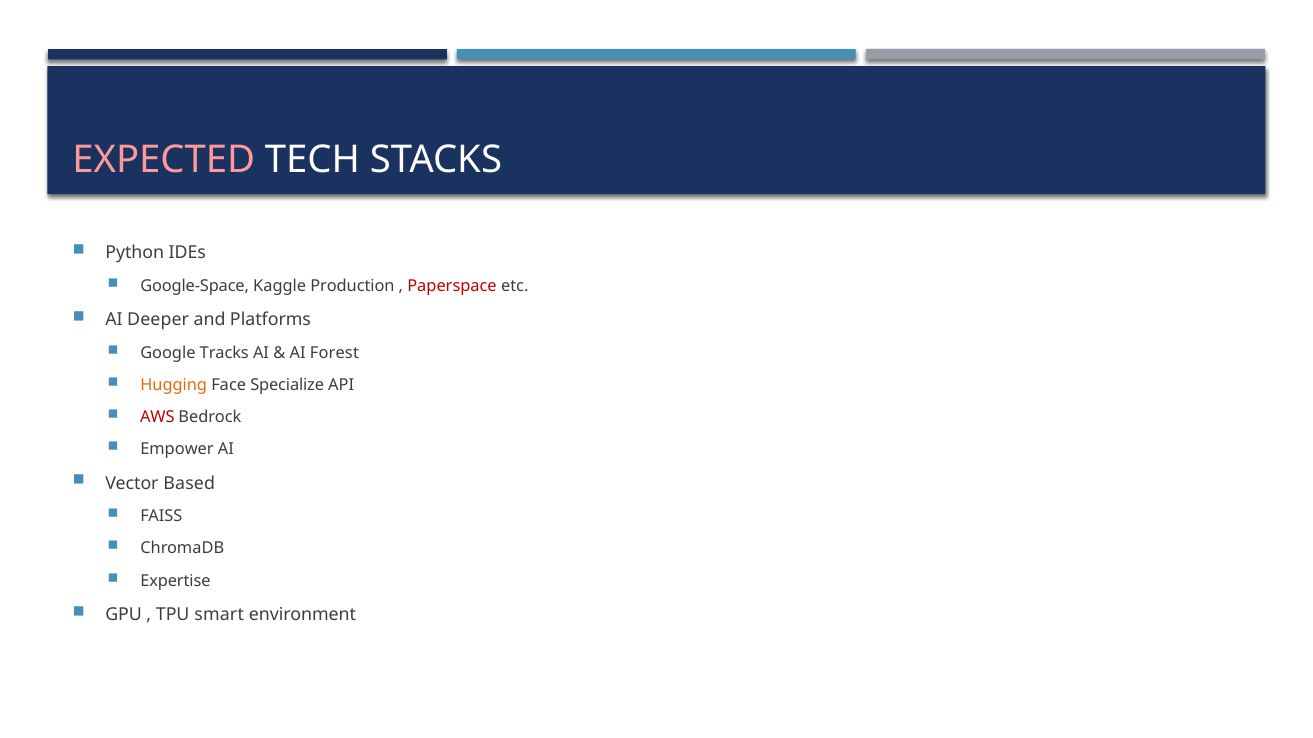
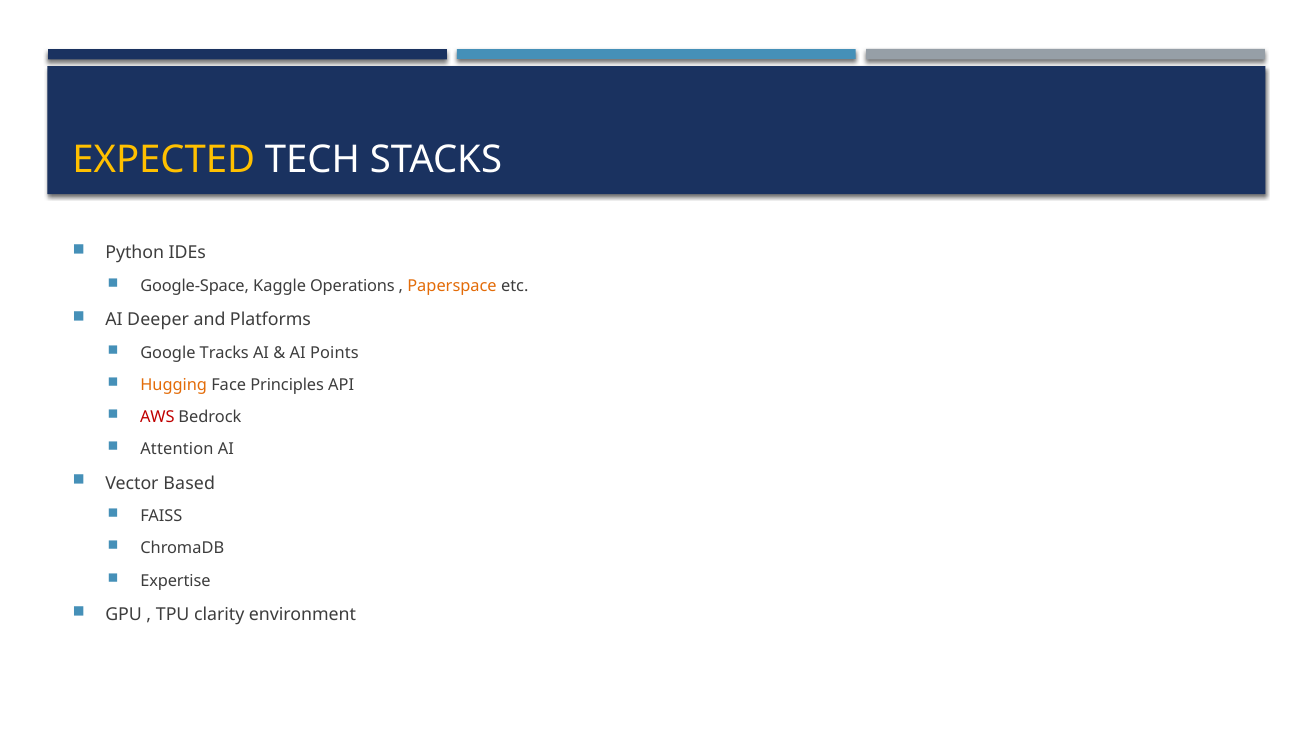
EXPECTED colour: pink -> yellow (164, 159)
Production: Production -> Operations (352, 286)
Paperspace colour: red -> orange (452, 286)
Forest: Forest -> Points (334, 353)
Specialize: Specialize -> Principles (287, 385)
Empower: Empower -> Attention (177, 450)
smart: smart -> clarity (219, 615)
